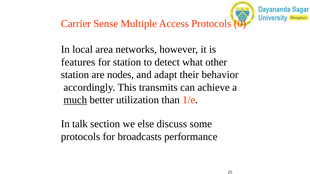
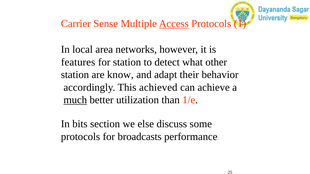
Access underline: none -> present (174, 24)
0: 0 -> 1 (240, 24)
nodes: nodes -> know (120, 75)
transmits: transmits -> achieved (158, 88)
talk: talk -> bits (80, 124)
